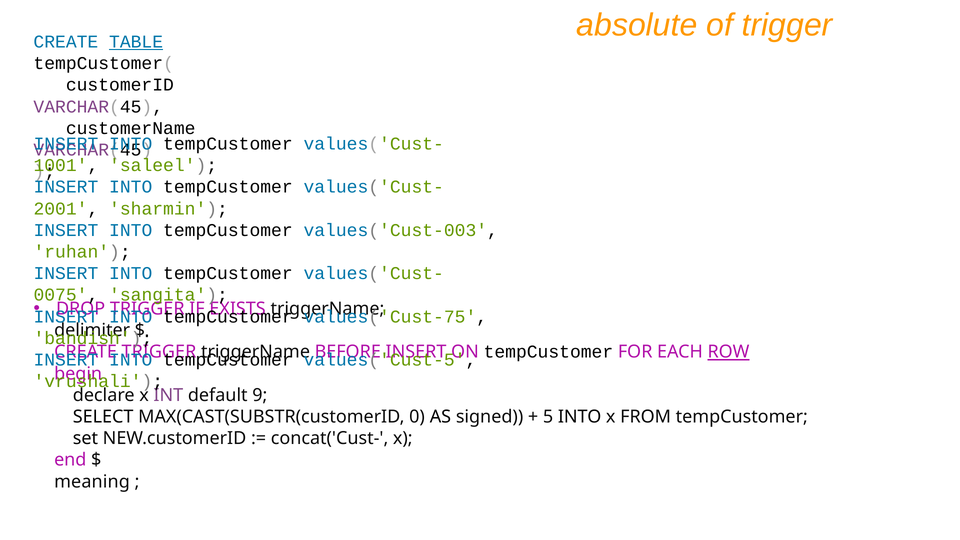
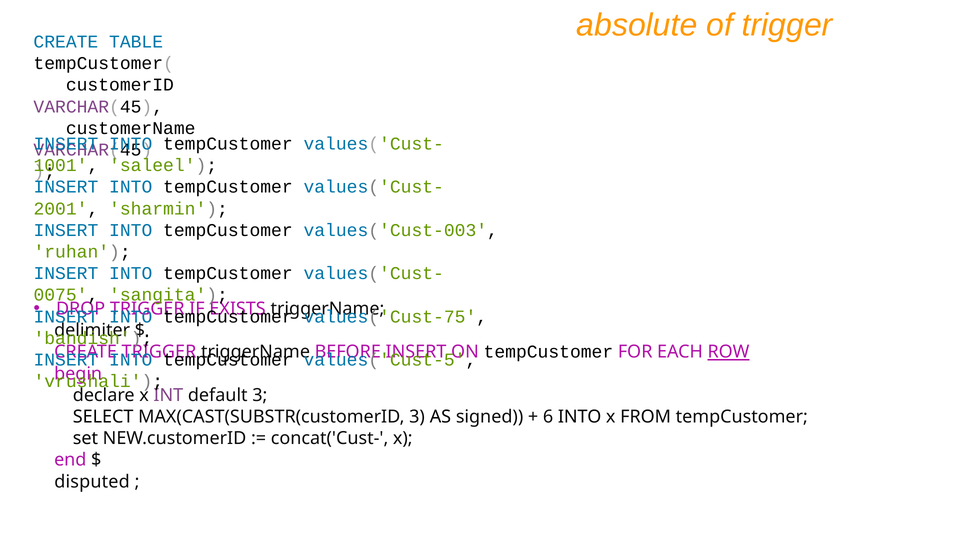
TABLE underline: present -> none (136, 42)
default 9: 9 -> 3 (260, 395)
MAX(CAST(SUBSTR(customerID 0: 0 -> 3 (417, 417)
5: 5 -> 6 (548, 417)
meaning: meaning -> disputed (92, 482)
